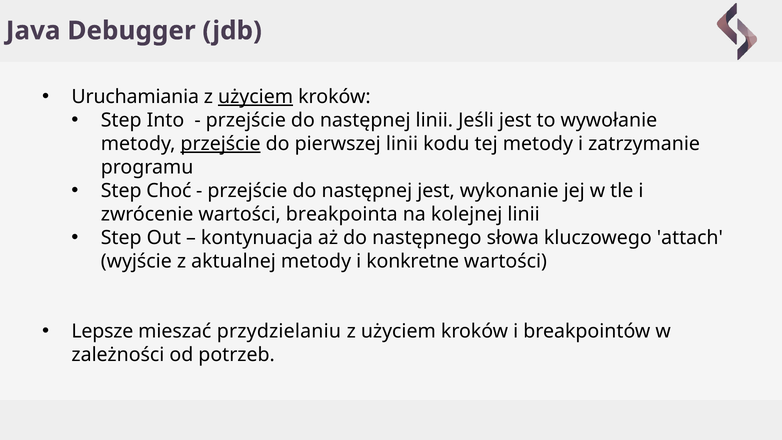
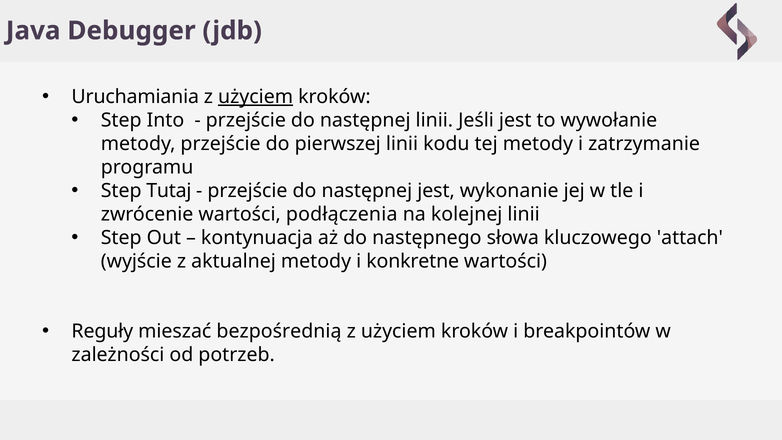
przejście underline: present -> none (221, 144)
Choć: Choć -> Tutaj (169, 191)
breakpointa: breakpointa -> podłączenia (342, 214)
Lepsze: Lepsze -> Reguły (102, 331)
przydzielaniu: przydzielaniu -> bezpośrednią (279, 331)
